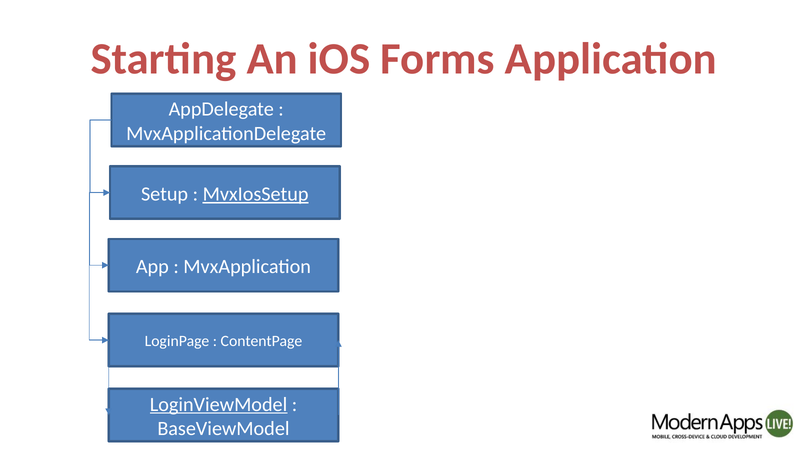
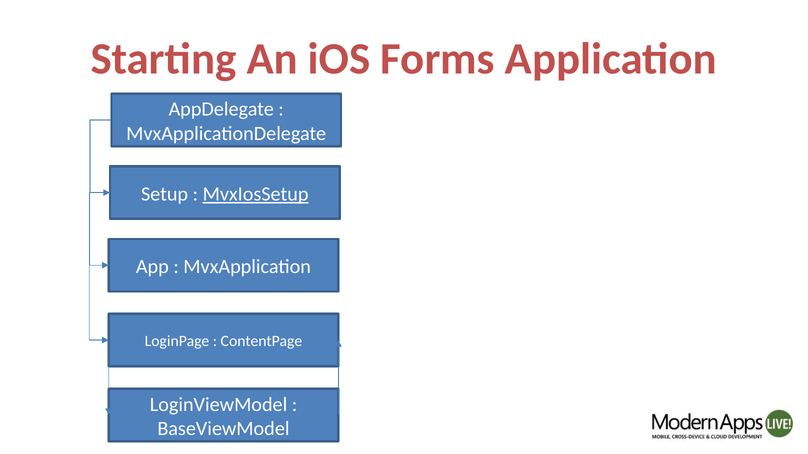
LoginViewModel underline: present -> none (219, 405)
